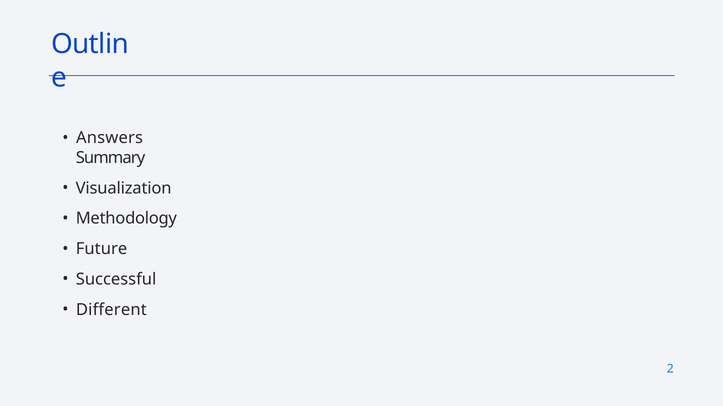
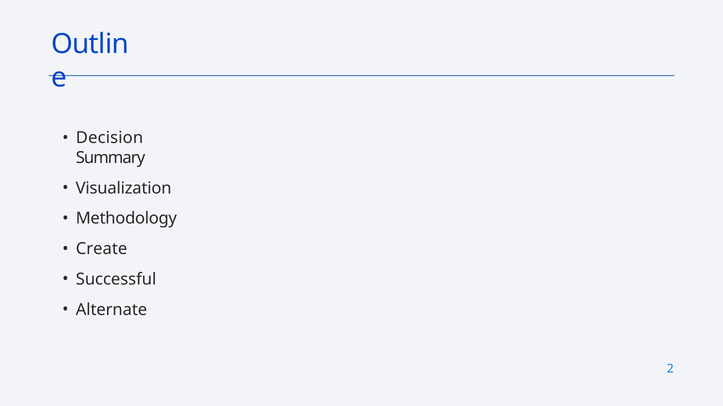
Answers: Answers -> Decision (110, 138)
Future: Future -> Create (102, 249)
Different: Different -> Alternate (111, 310)
